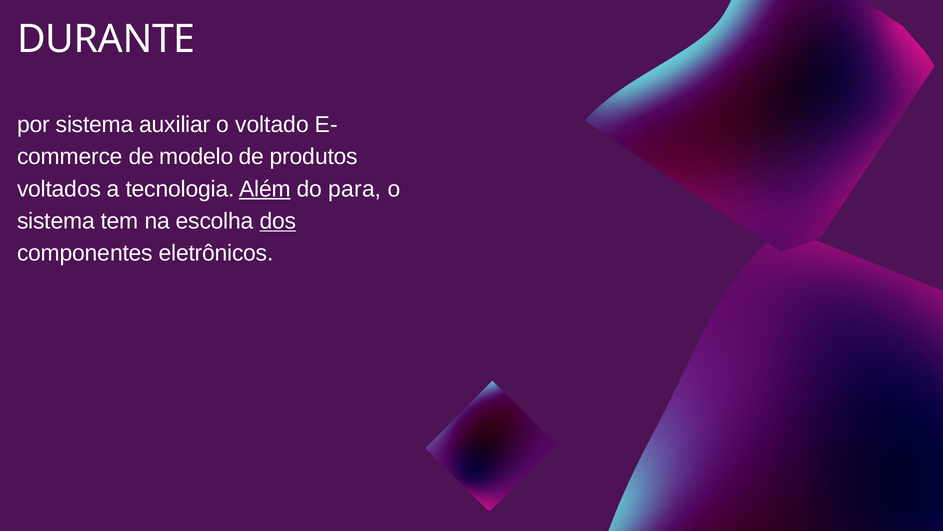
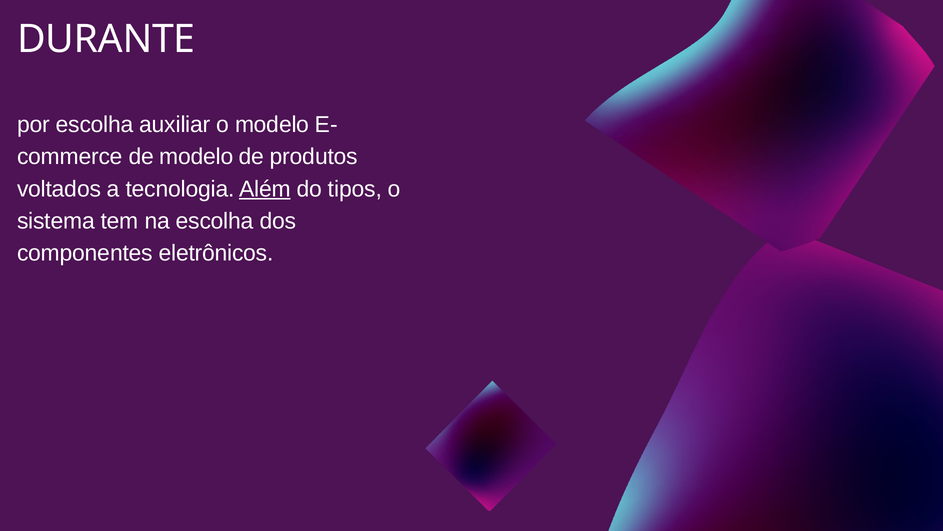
por sistema: sistema -> escolha (95, 125)
o voltado: voltado -> modelo (272, 125)
para: para -> tipos (355, 189)
dos underline: present -> none (278, 221)
